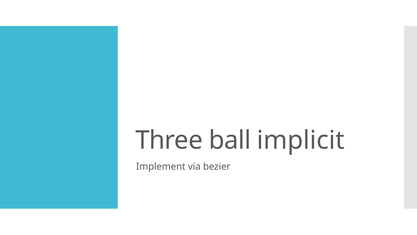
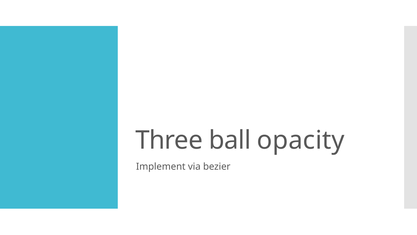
implicit: implicit -> opacity (301, 140)
